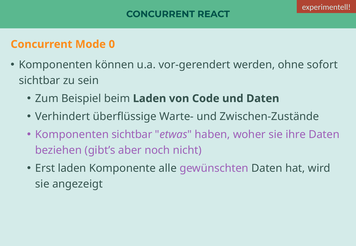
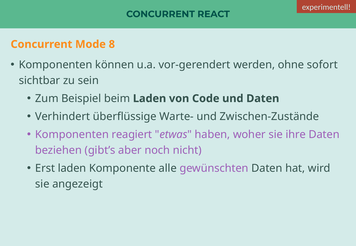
0: 0 -> 8 (112, 44)
Komponenten sichtbar: sichtbar -> reagiert (132, 135)
